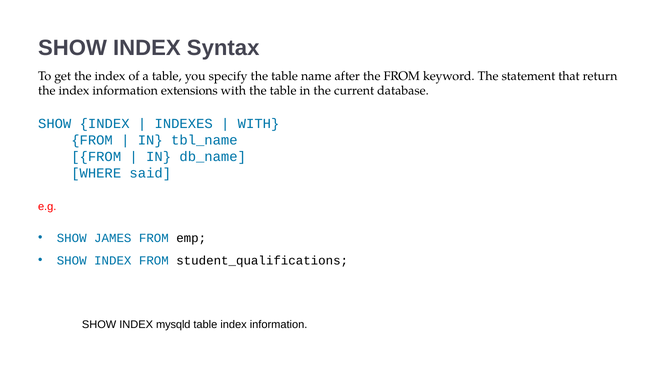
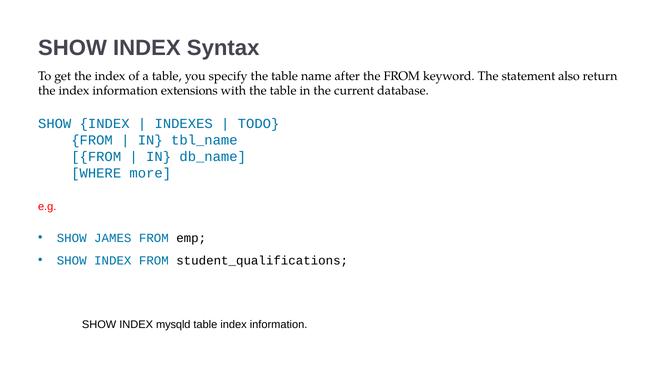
that: that -> also (569, 76)
WITH: WITH -> TODO (259, 124)
said: said -> more (150, 174)
